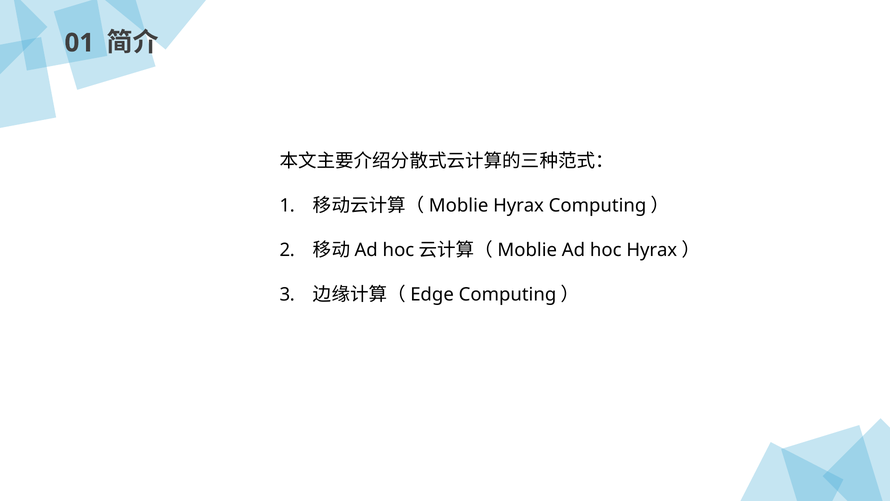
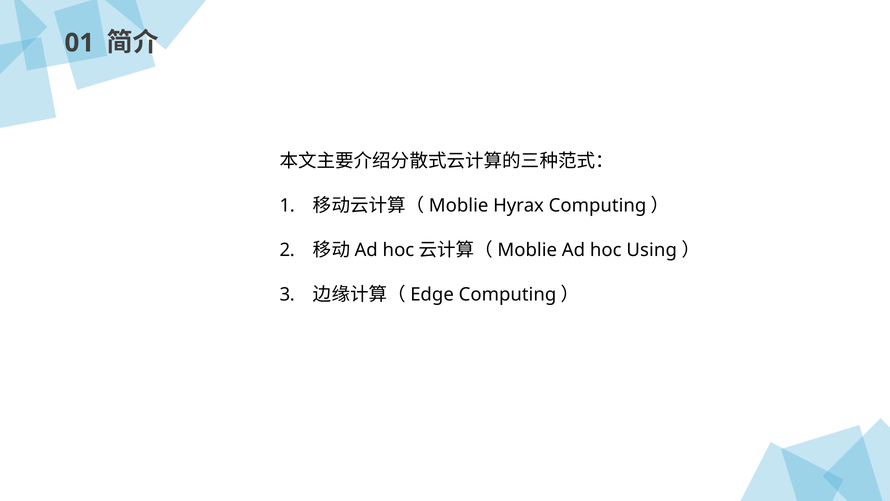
hoc Hyrax: Hyrax -> Using (652, 250)
